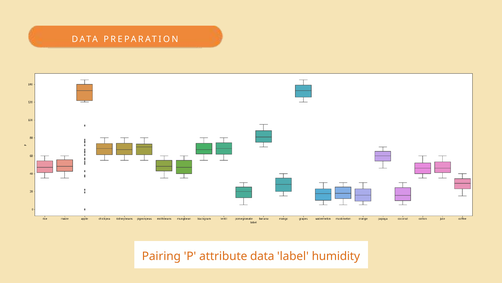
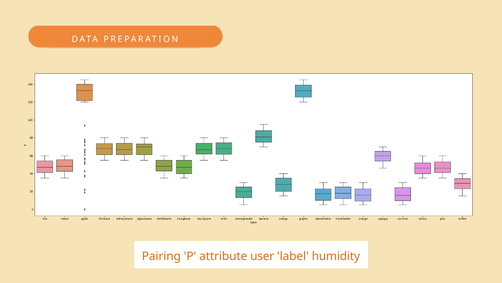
attribute data: data -> user (262, 256)
